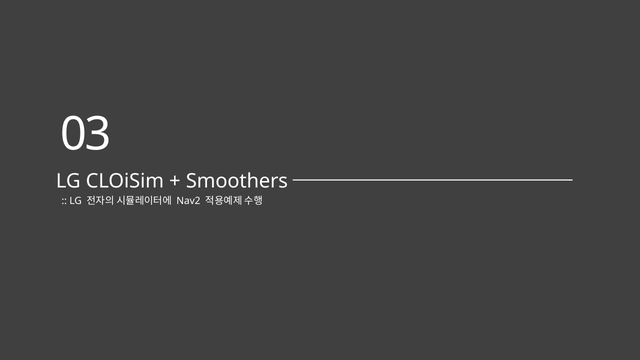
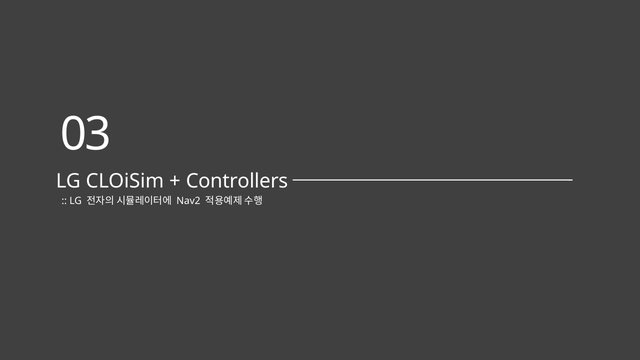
Smoothers: Smoothers -> Controllers (237, 181)
